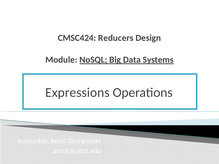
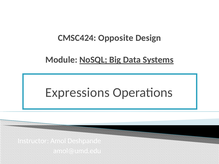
Reducers: Reducers -> Opposite (116, 38)
